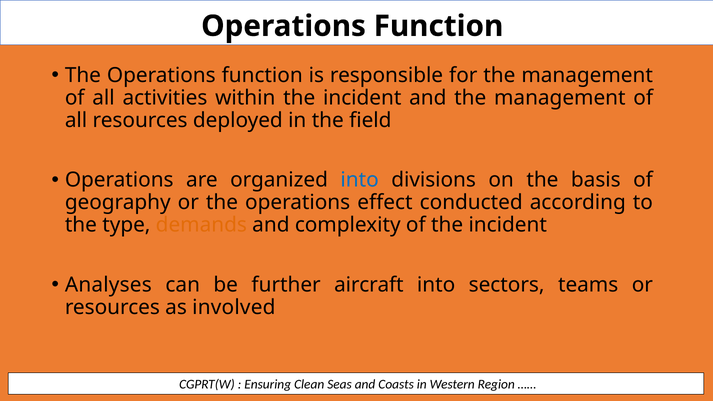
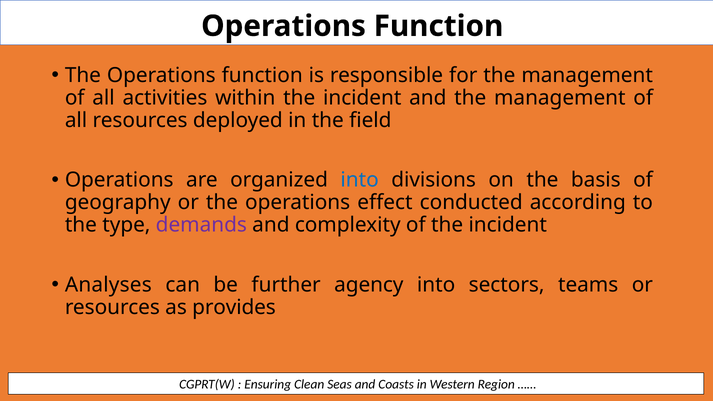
demands colour: orange -> purple (201, 225)
aircraft: aircraft -> agency (369, 285)
involved: involved -> provides (234, 307)
